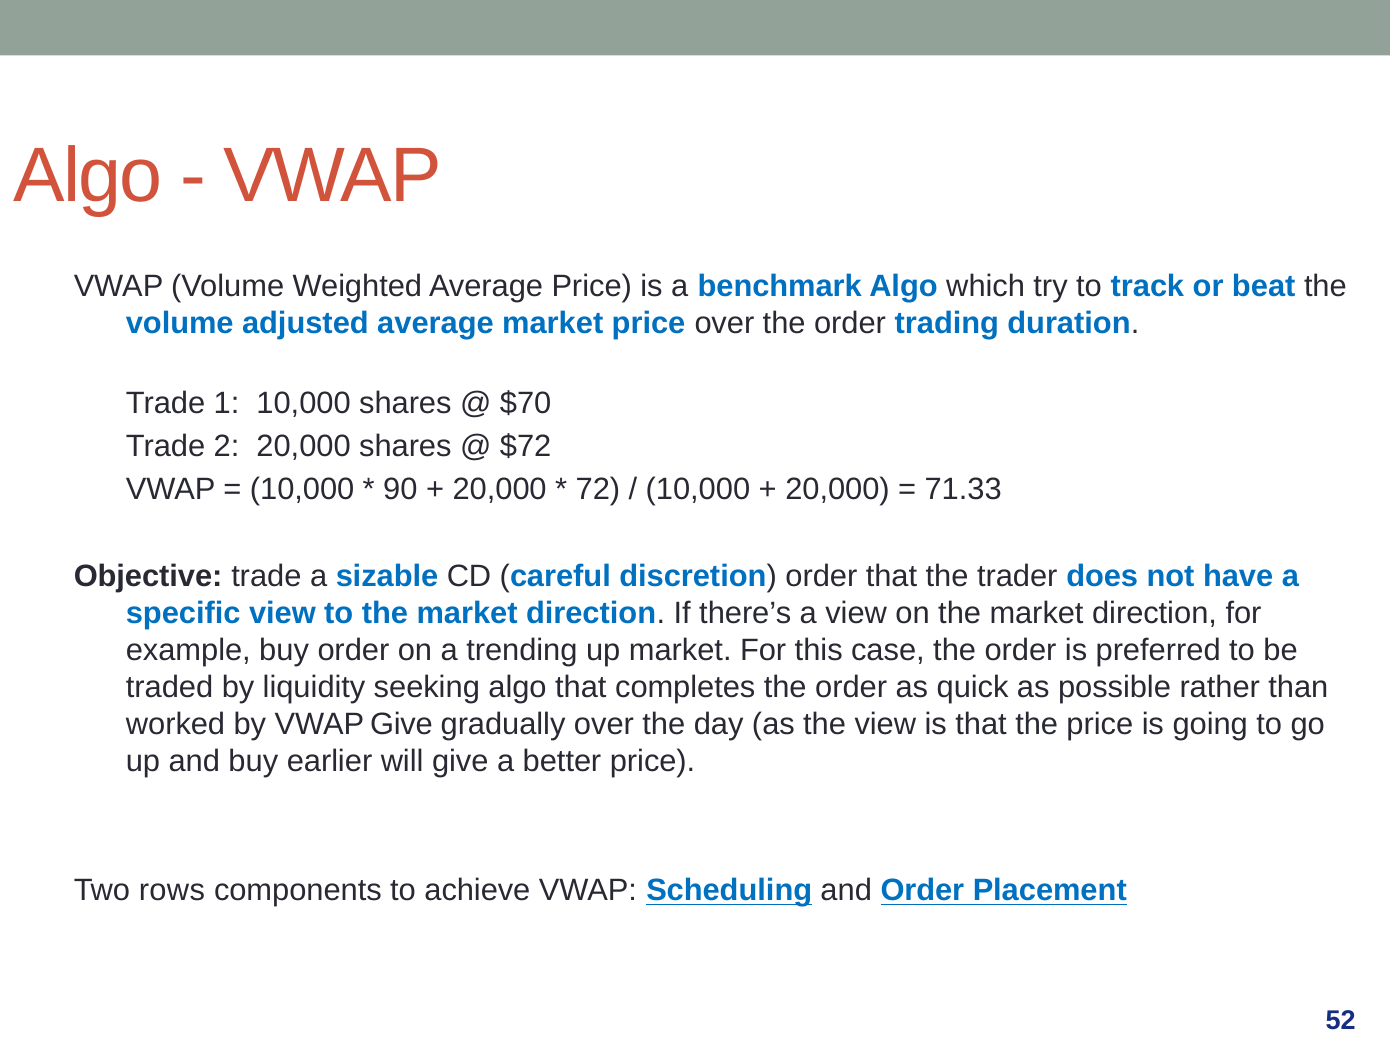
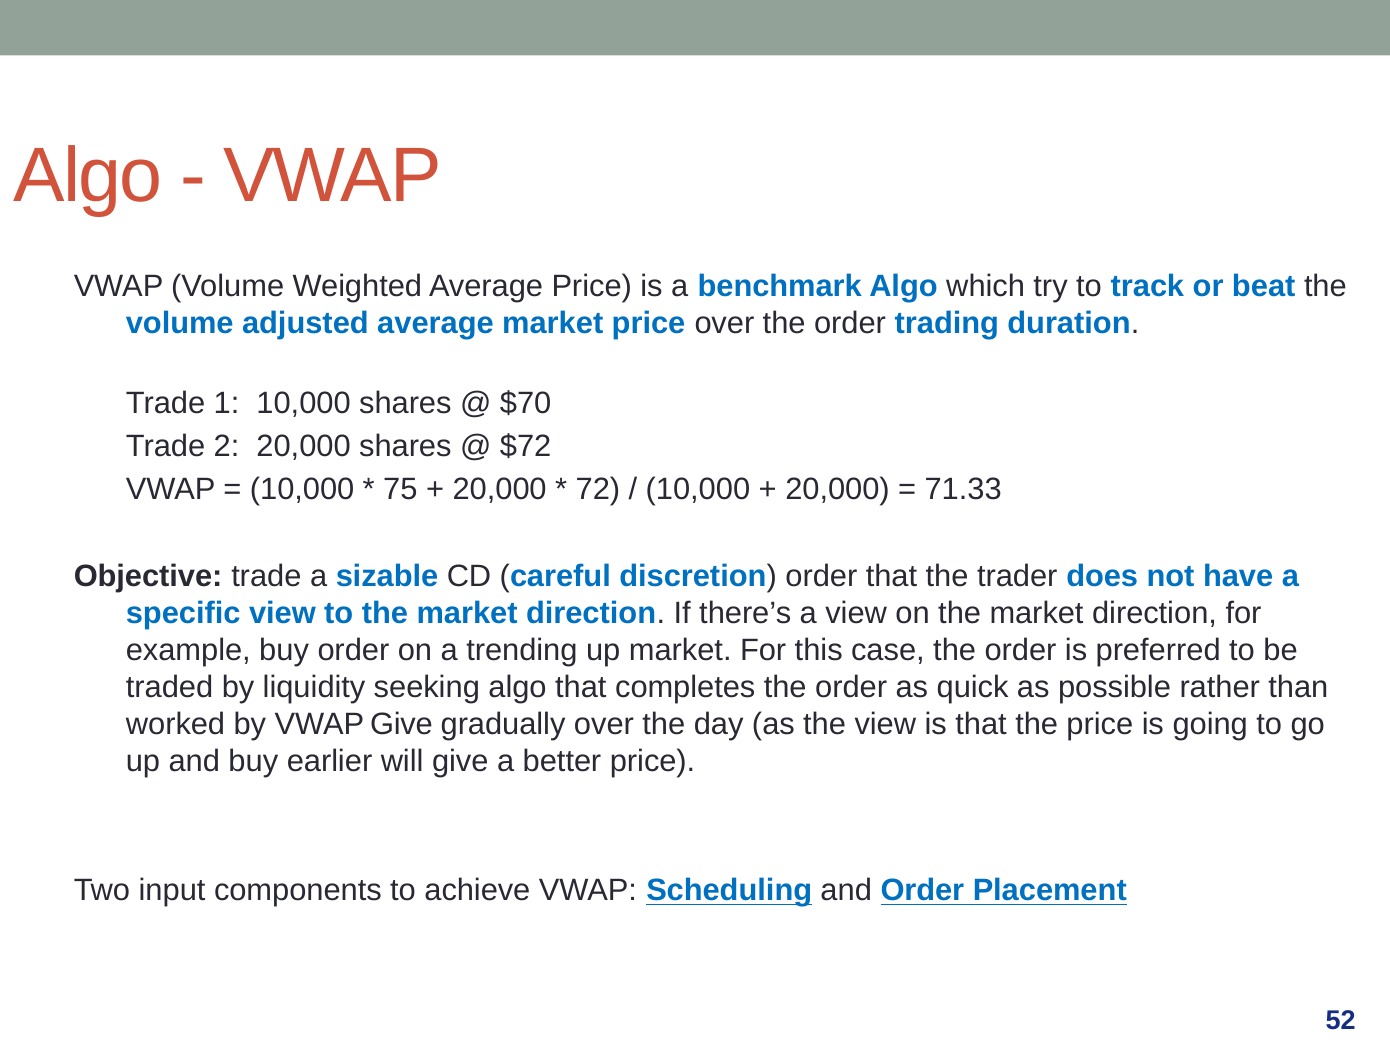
90: 90 -> 75 (400, 490)
rows: rows -> input (172, 891)
